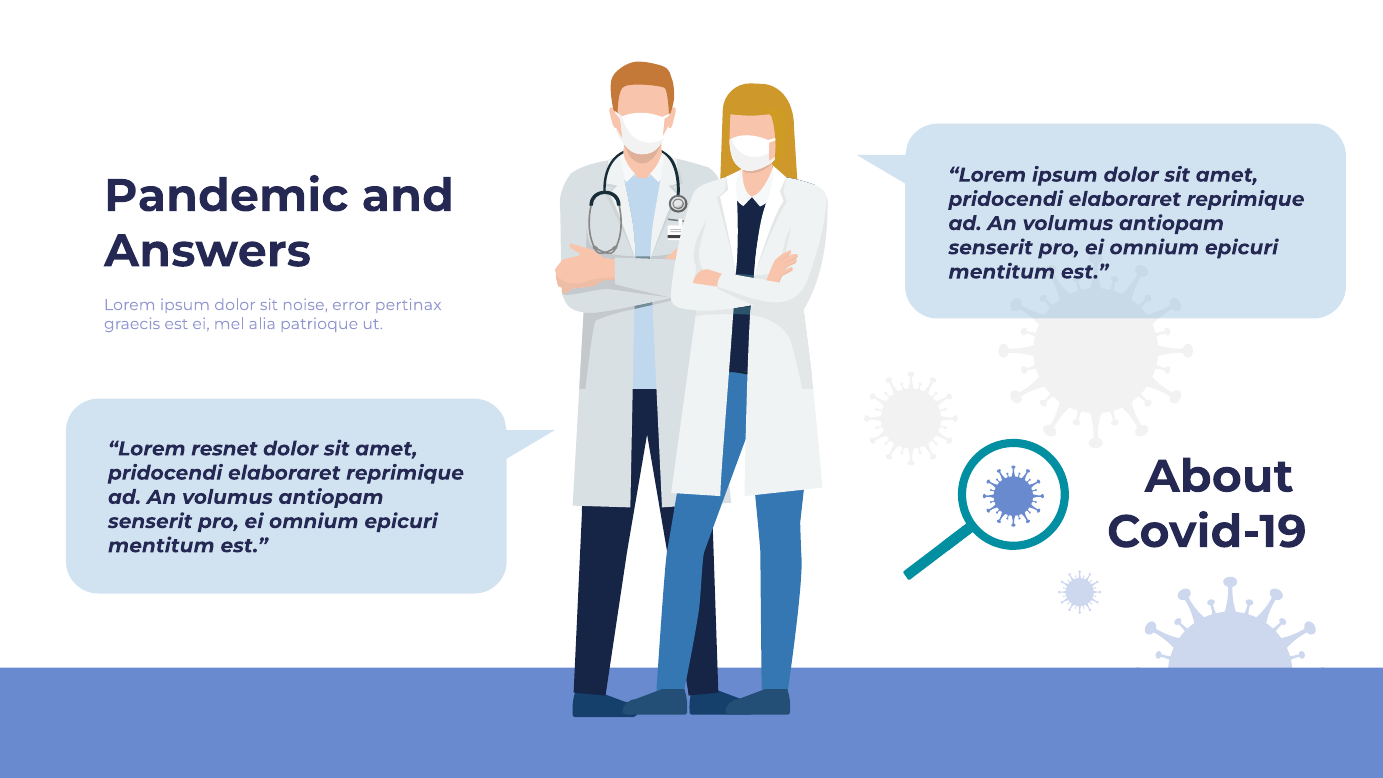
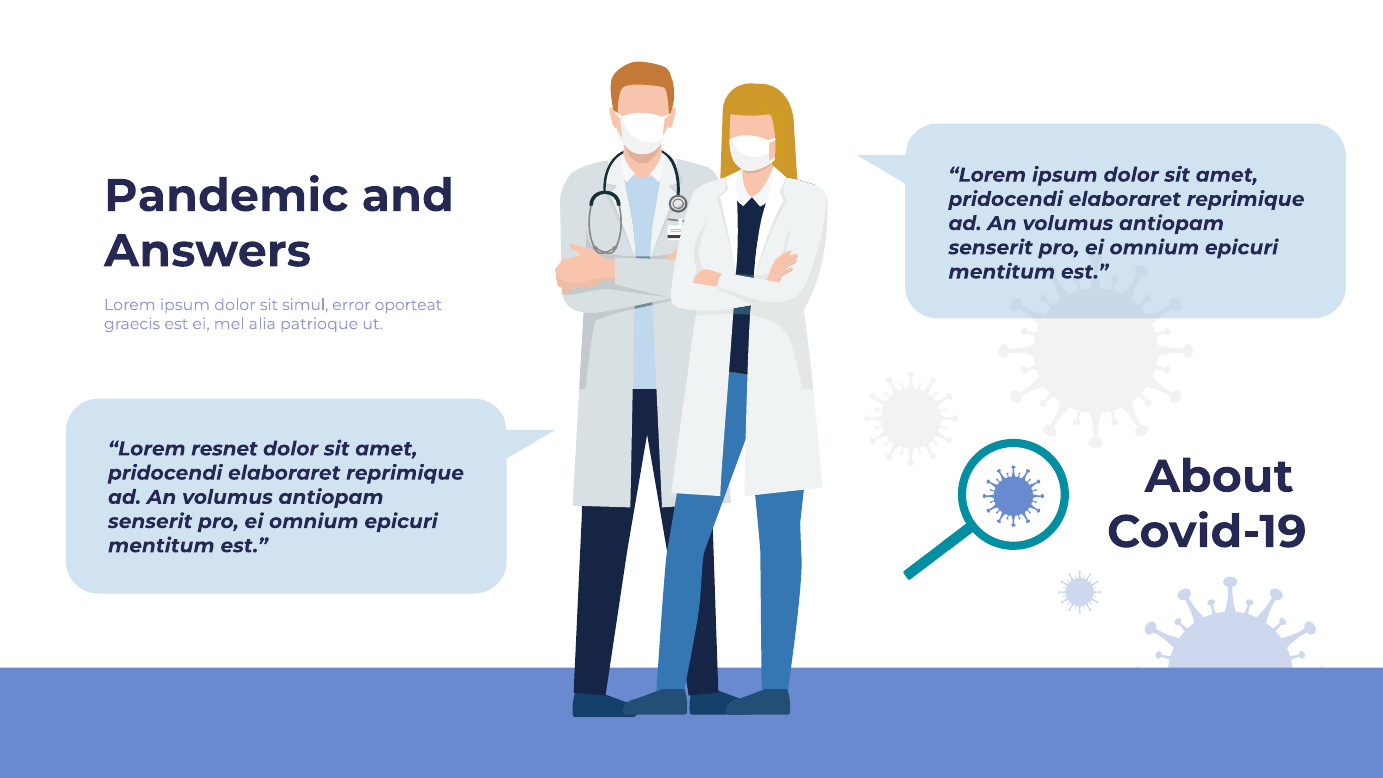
noise: noise -> simul (305, 305)
pertinax: pertinax -> oporteat (408, 305)
